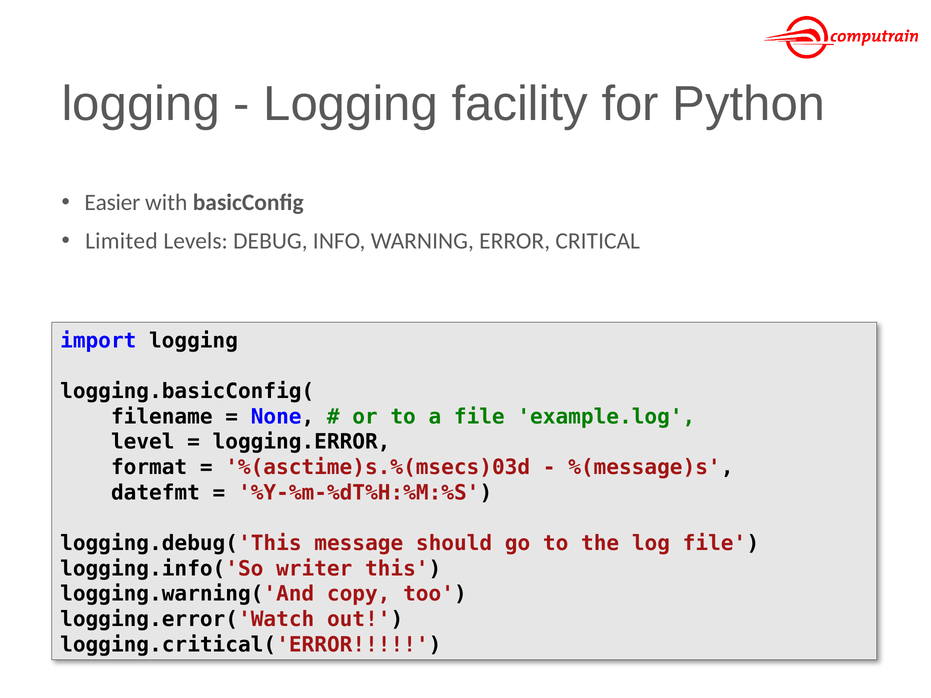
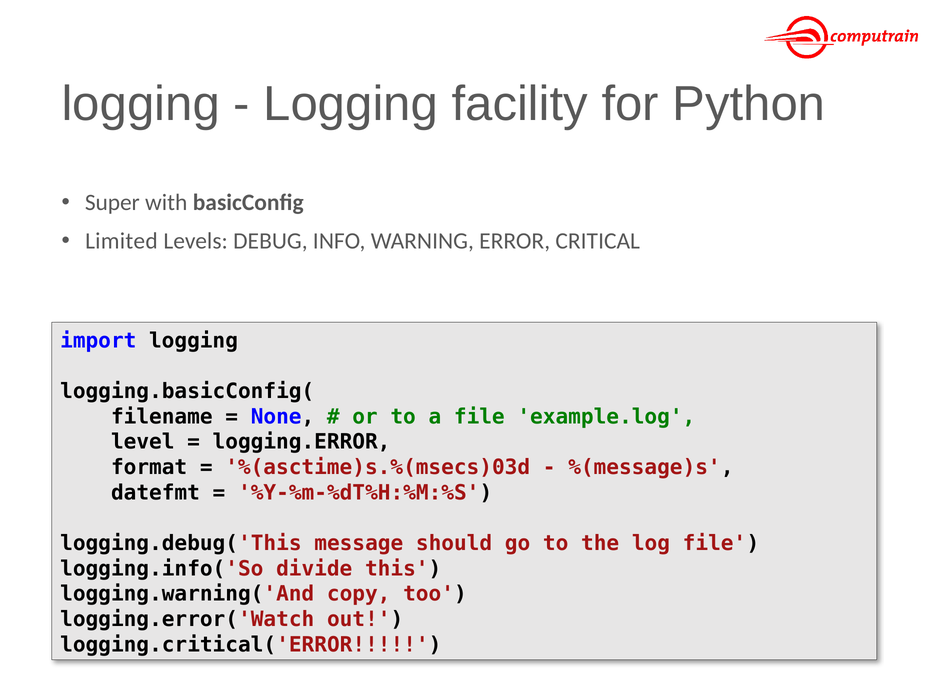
Easier: Easier -> Super (112, 203)
writer: writer -> divide (314, 569)
